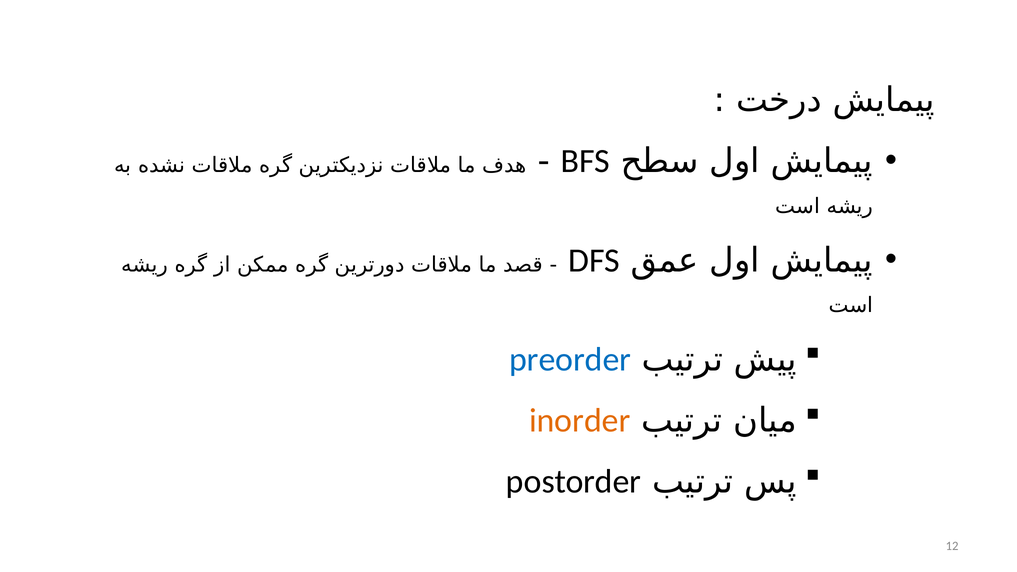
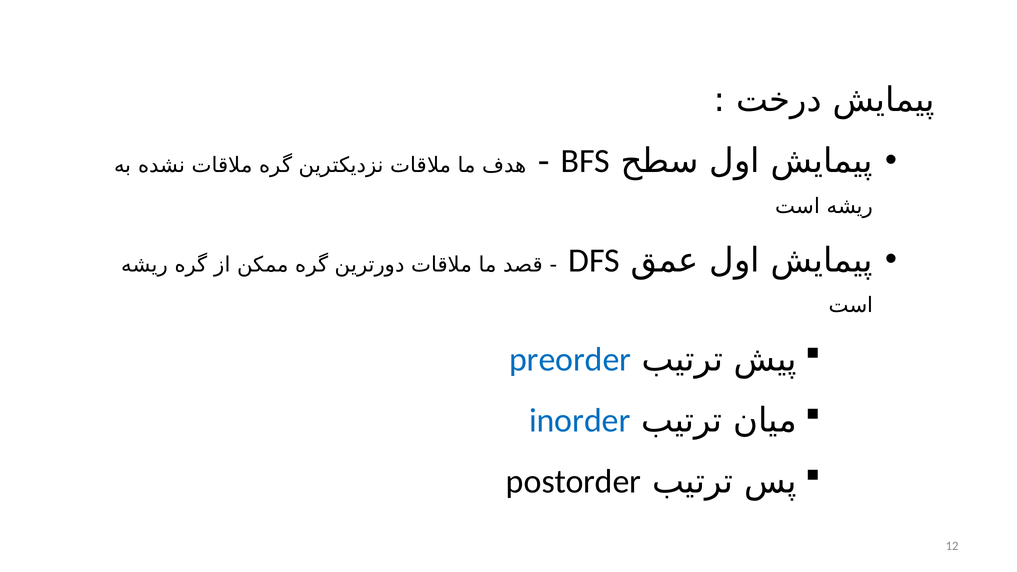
inorder colour: orange -> blue (580, 421)
